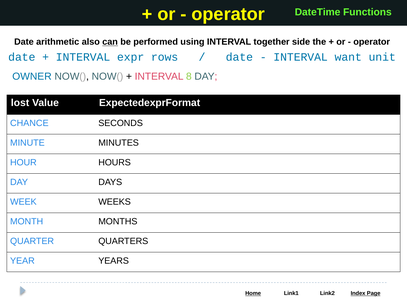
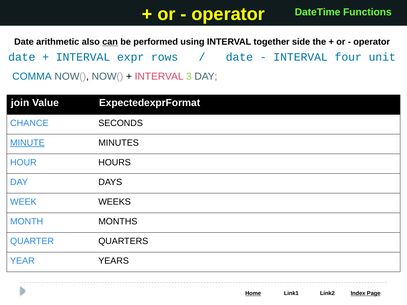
want: want -> four (348, 57)
OWNER: OWNER -> COMMA (32, 77)
8: 8 -> 3 (189, 77)
lost: lost -> join (20, 103)
MINUTE underline: none -> present (27, 143)
